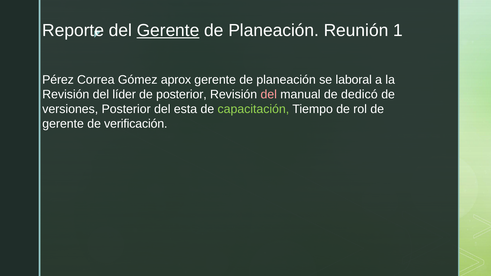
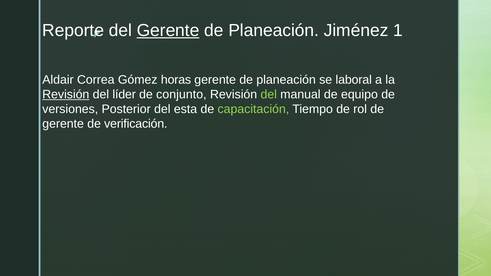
Reunión: Reunión -> Jiménez (356, 30)
Pérez: Pérez -> Aldair (58, 80)
aprox: aprox -> horas (176, 80)
Revisión underline: none -> present (66, 94)
de posterior: posterior -> conjunto (181, 94)
del colour: pink -> light green (269, 94)
dedicó: dedicó -> equipo (359, 94)
